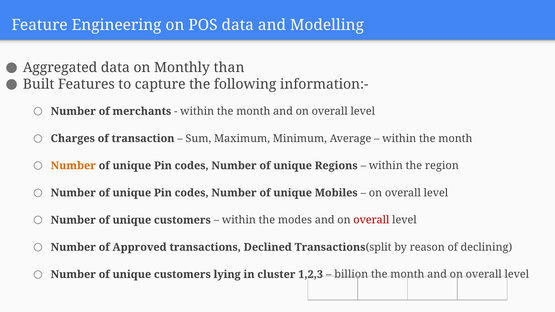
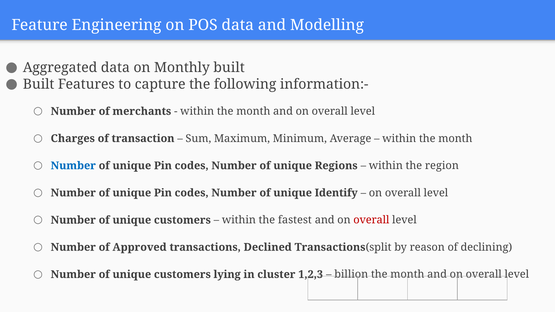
Monthly than: than -> built (229, 68)
Number colour: orange -> blue (73, 166)
Mobiles: Mobiles -> Identify (336, 193)
modes: modes -> fastest (295, 220)
